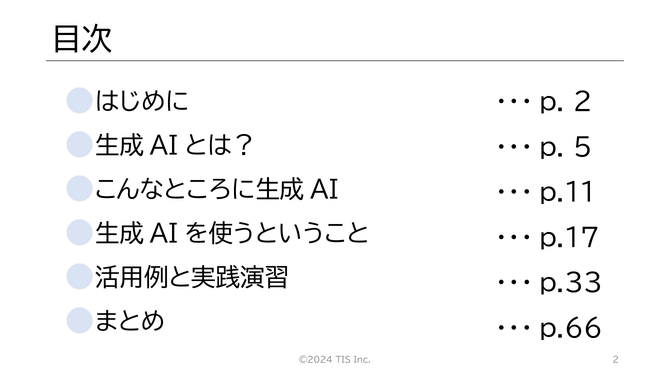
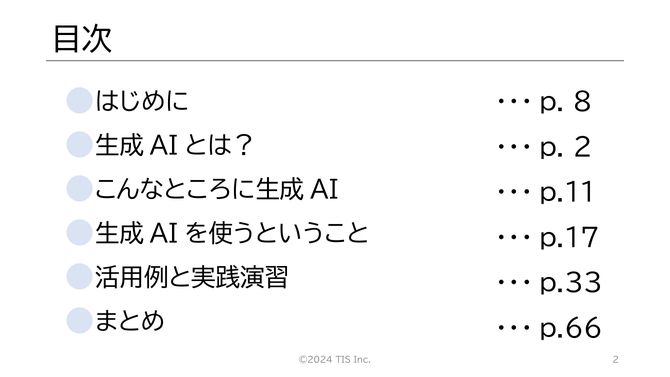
2: 2 -> 8 (583, 102)
5: 5 -> 2 (583, 148)
